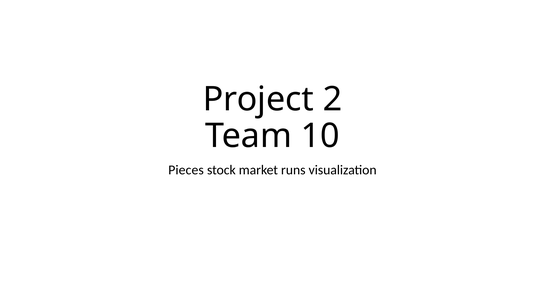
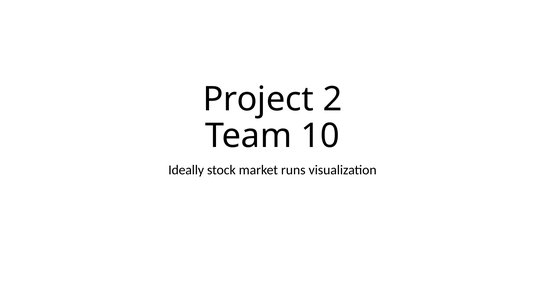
Pieces: Pieces -> Ideally (186, 170)
